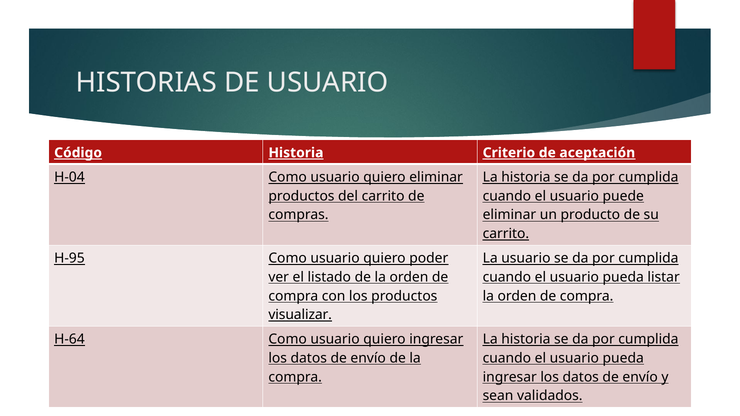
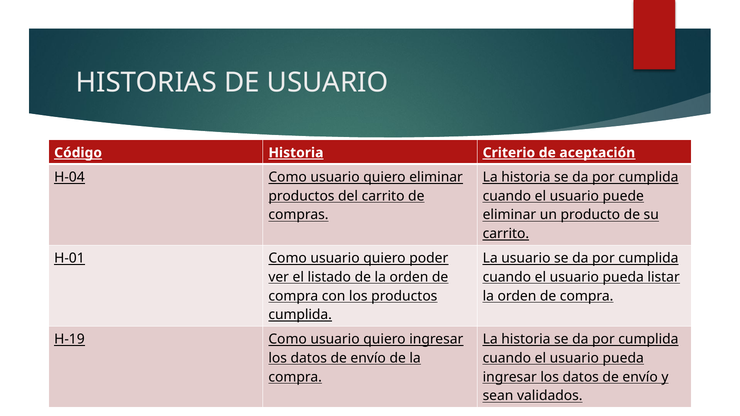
H-95: H-95 -> H-01 (69, 258)
visualizar: visualizar -> cumplida (300, 315)
H-64: H-64 -> H-19 (69, 339)
